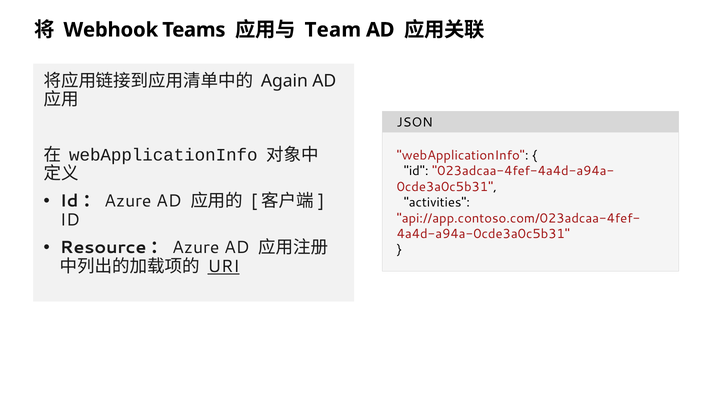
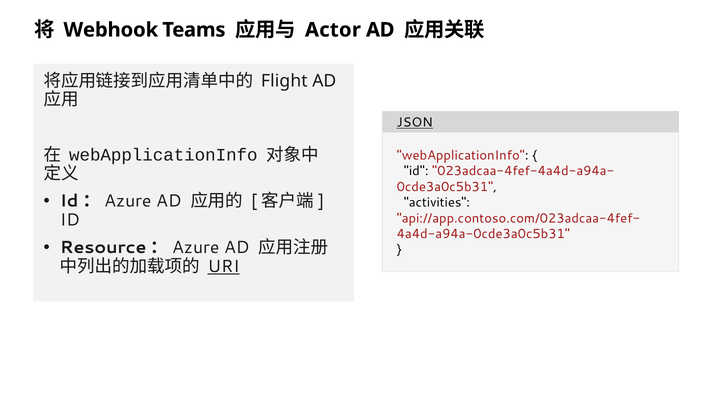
Team: Team -> Actor (333, 30)
Again: Again -> Flight (284, 81)
JSON underline: none -> present (415, 123)
